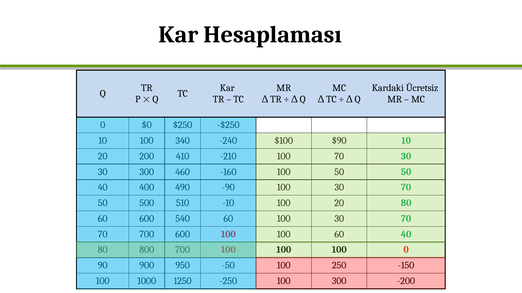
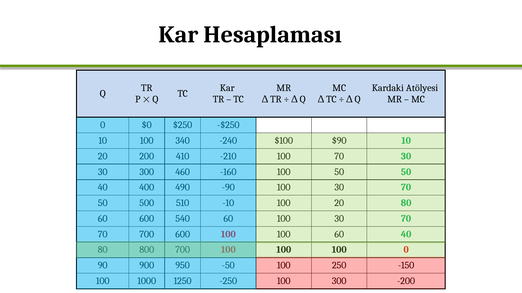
Ücretsiz: Ücretsiz -> Atölyesi (422, 88)
